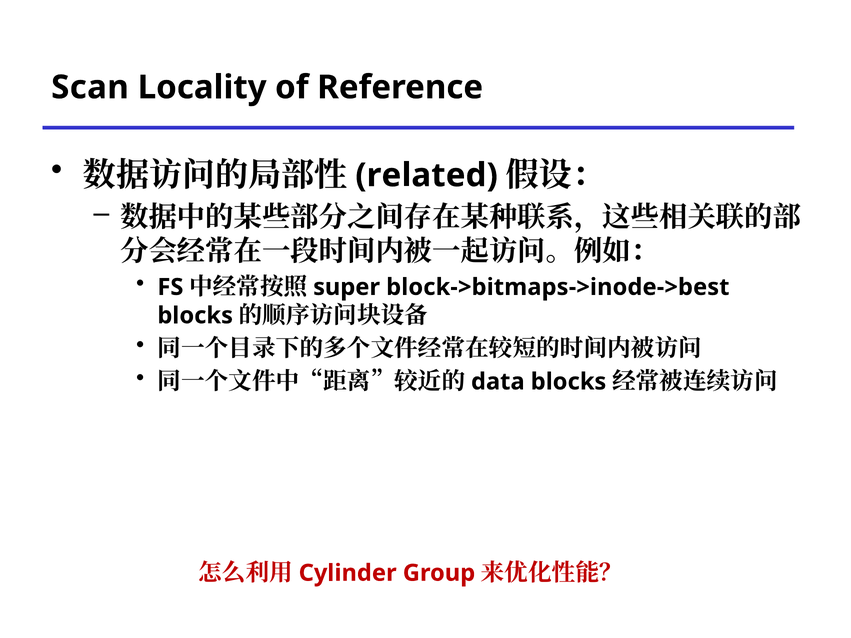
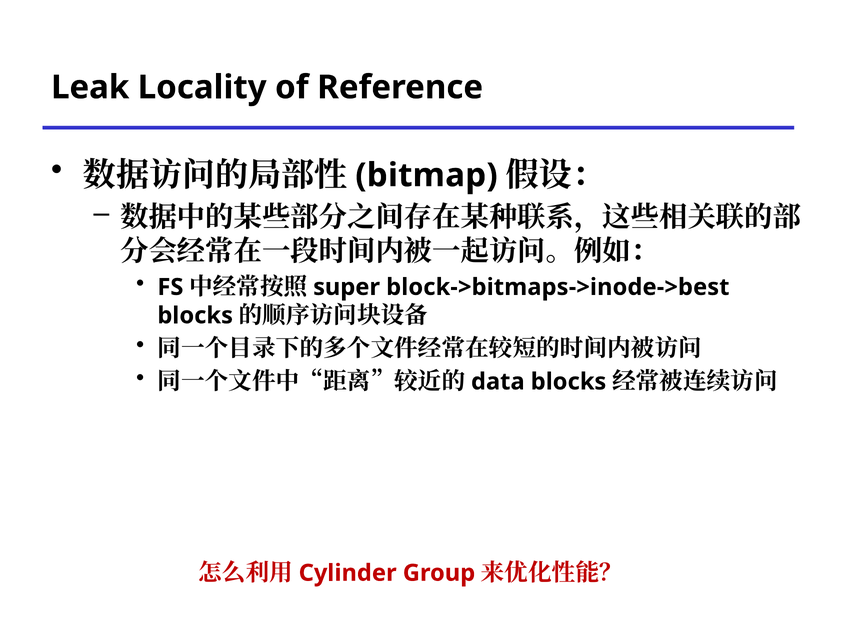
Scan: Scan -> Leak (90, 87)
related: related -> bitmap (426, 175)
